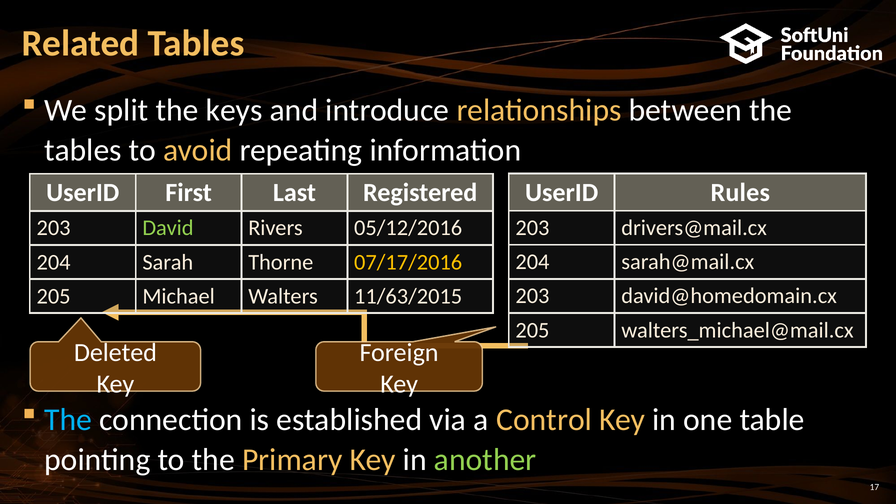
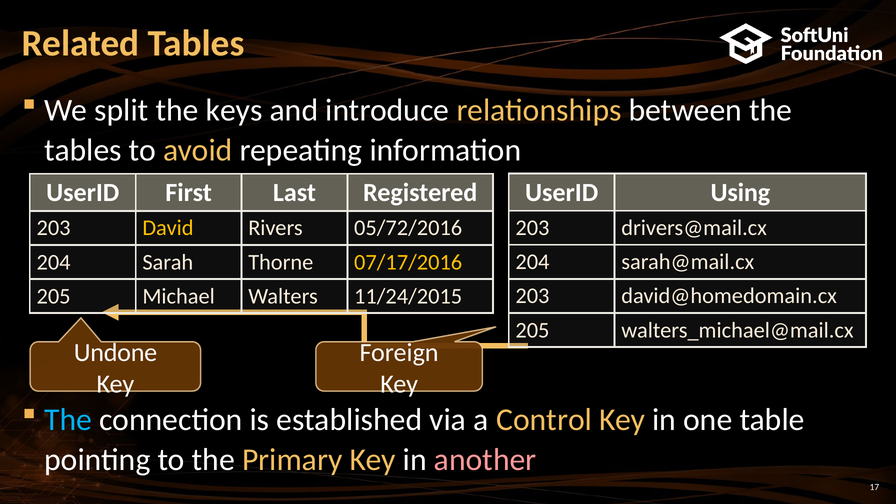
Rules: Rules -> Using (740, 193)
David colour: light green -> yellow (168, 228)
05/12/2016: 05/12/2016 -> 05/72/2016 (408, 228)
11/63/2015: 11/63/2015 -> 11/24/2015 (408, 296)
Deleted: Deleted -> Undone (116, 353)
another colour: light green -> pink (485, 460)
